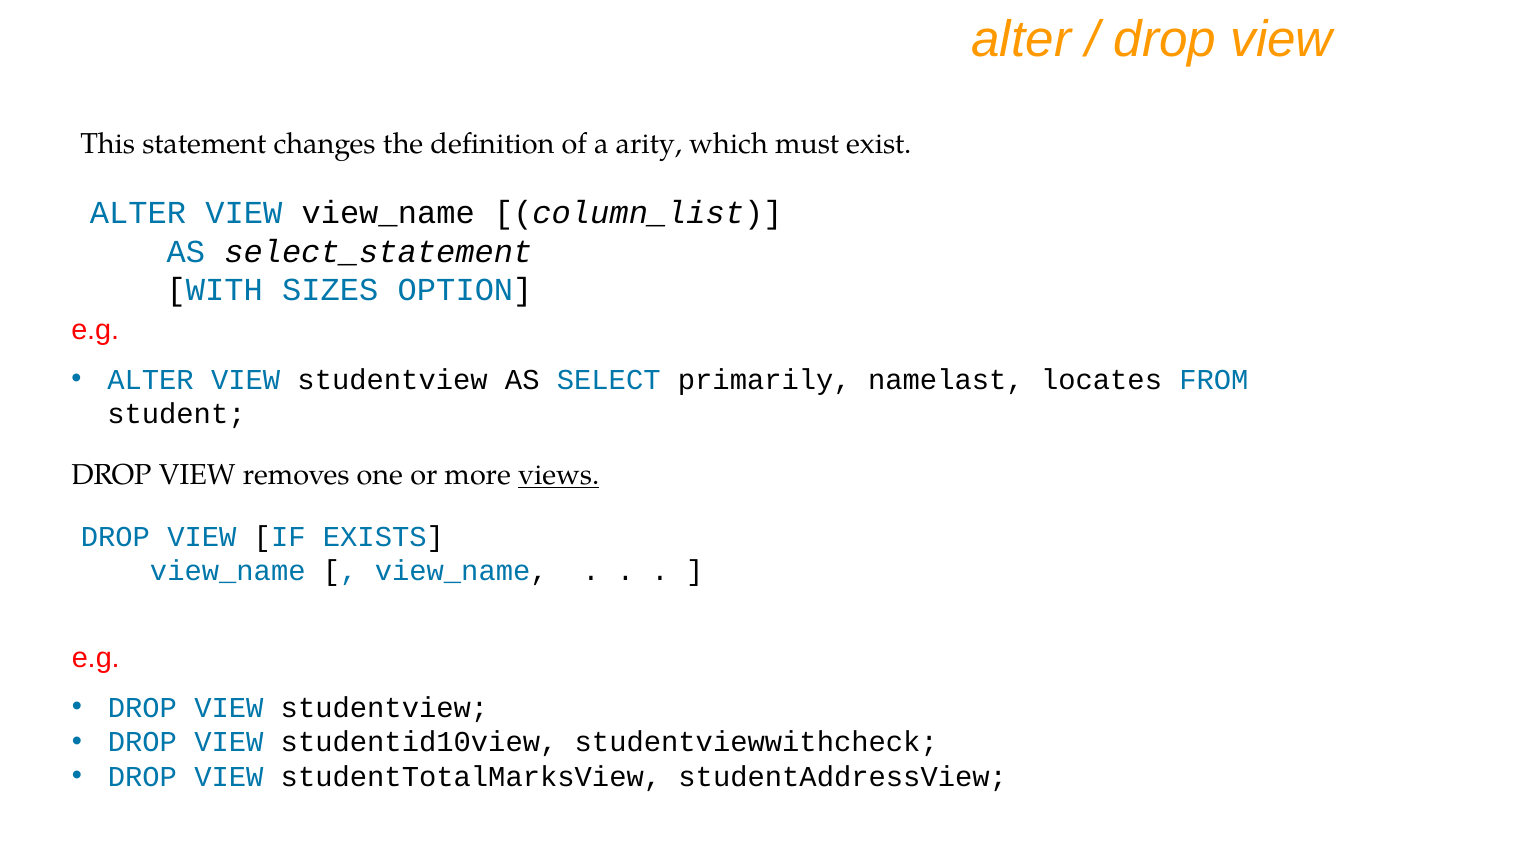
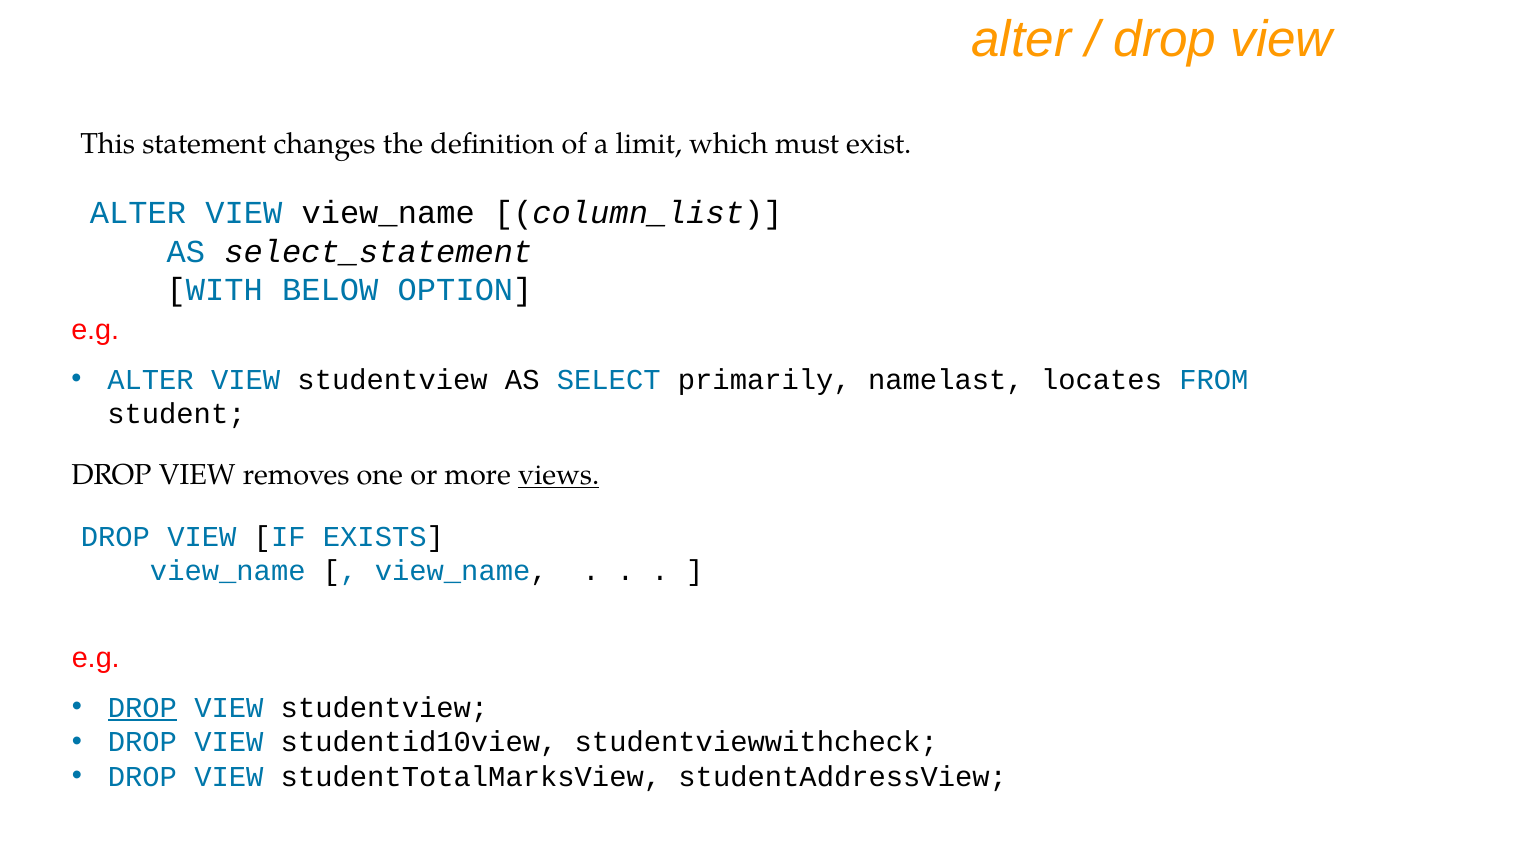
arity: arity -> limit (649, 144)
SIZES: SIZES -> BELOW (330, 290)
DROP underline: none -> present (142, 708)
